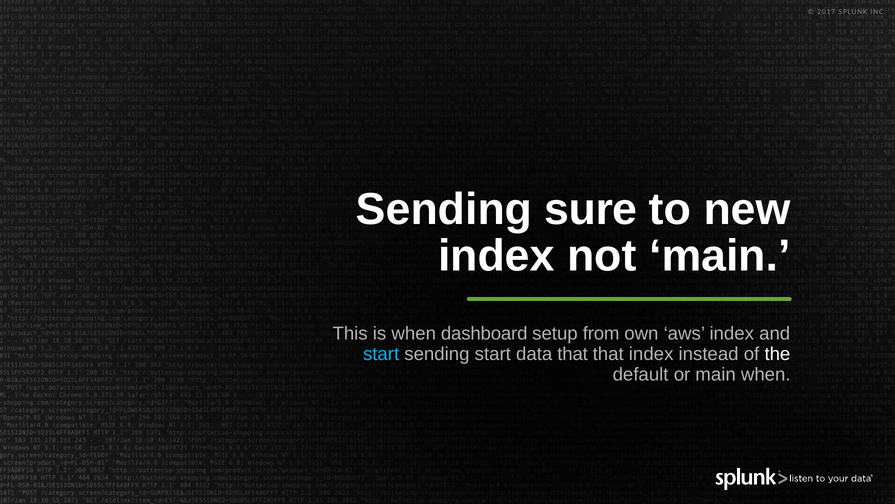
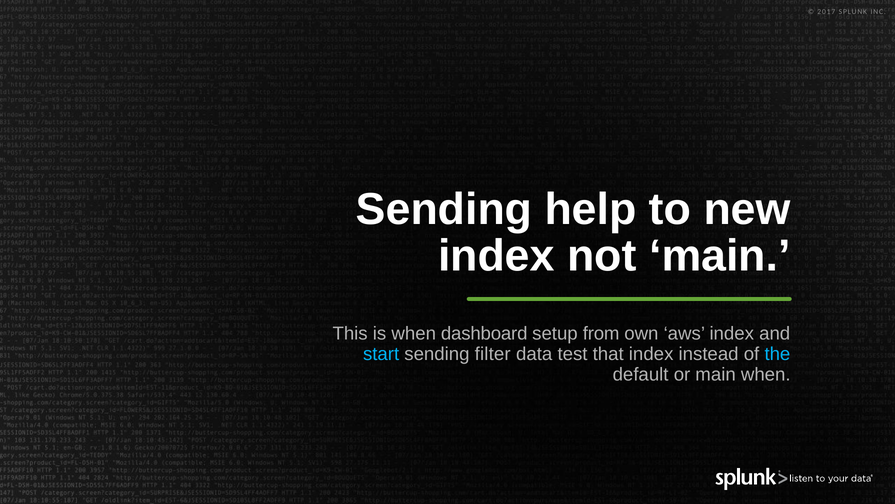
sure: sure -> help (591, 209)
sending start: start -> filter (493, 354)
data that: that -> test (573, 354)
the colour: white -> light blue (777, 354)
